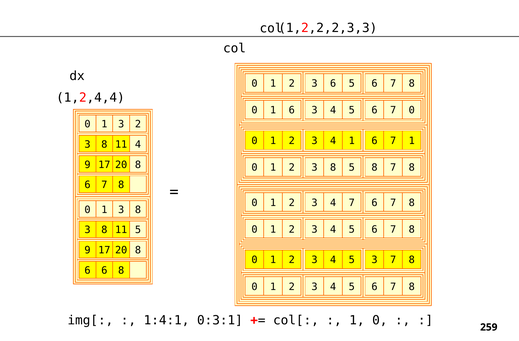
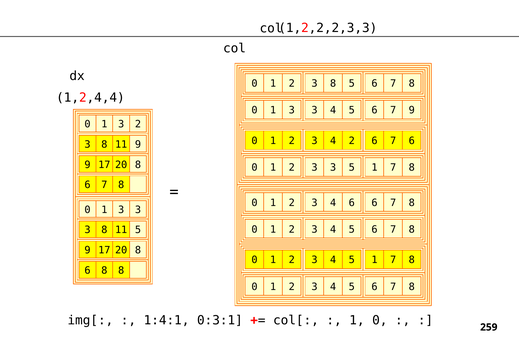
1 2 3 6: 6 -> 8 (333, 84)
6: 6 -> 3 (292, 110)
7 0: 0 -> 9 (412, 110)
4 1: 1 -> 2 (352, 141)
7 1: 1 -> 6 (412, 141)
11 4: 4 -> 9 (138, 144)
1 2 3 8: 8 -> 3 (333, 168)
8: 8 -> 1 (374, 168)
4 7: 7 -> 6 (352, 203)
8: 8 -> 3 (138, 210)
4 5 3: 3 -> 1 (374, 260)
6 6: 6 -> 8 (104, 270)
